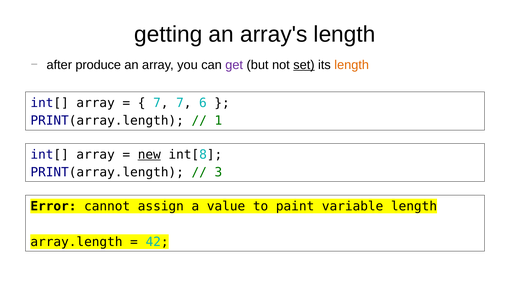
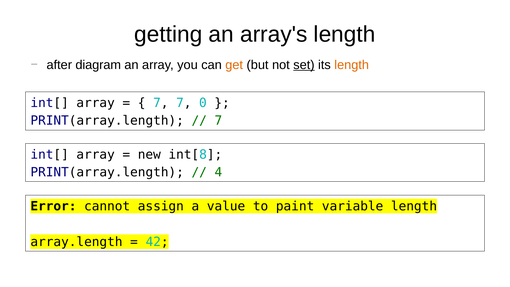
produce: produce -> diagram (98, 65)
get colour: purple -> orange (234, 65)
6: 6 -> 0 (203, 103)
1: 1 -> 7 (218, 121)
new underline: present -> none (149, 154)
3: 3 -> 4 (218, 172)
